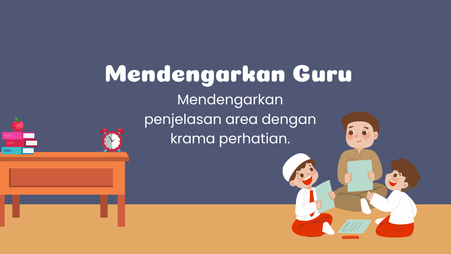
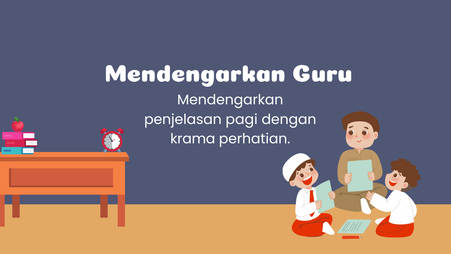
area: area -> pagi (242, 119)
